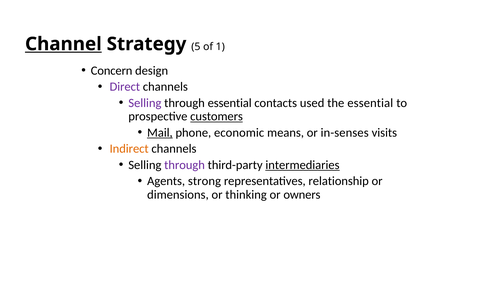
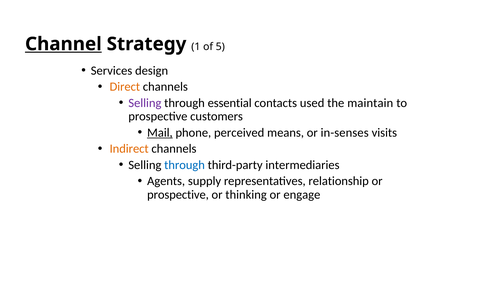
5: 5 -> 1 (196, 47)
1: 1 -> 5 (220, 47)
Concern: Concern -> Services (112, 71)
Direct colour: purple -> orange (125, 87)
the essential: essential -> maintain (370, 103)
customers underline: present -> none (217, 116)
economic: economic -> perceived (239, 133)
through colour: purple -> blue (185, 165)
intermediaries underline: present -> none (303, 165)
strong: strong -> supply (205, 181)
dimensions: dimensions -> prospective (178, 194)
owners: owners -> engage (302, 194)
